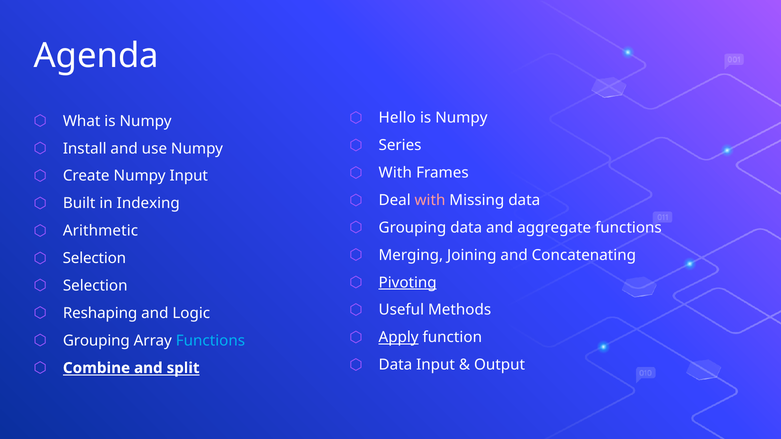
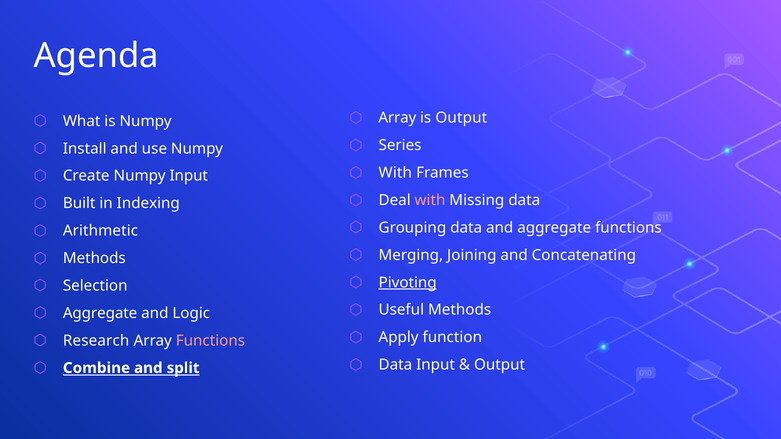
Hello: Hello -> Array (397, 118)
Numpy: Numpy -> Output (461, 118)
Selection: Selection -> Methods (94, 258)
Reshaping: Reshaping -> Aggregate (100, 313)
Apply underline: present -> none (399, 338)
Grouping: Grouping -> Research (96, 341)
Functions colour: light blue -> pink (210, 341)
